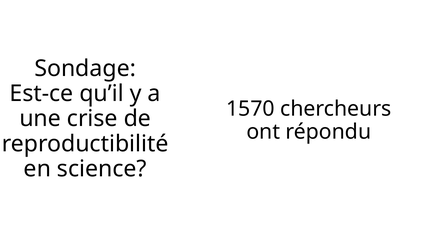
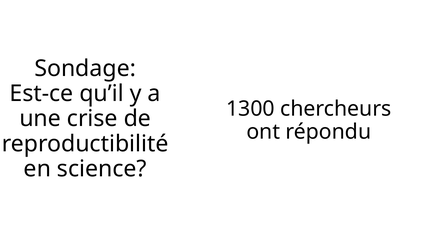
1570: 1570 -> 1300 (250, 109)
